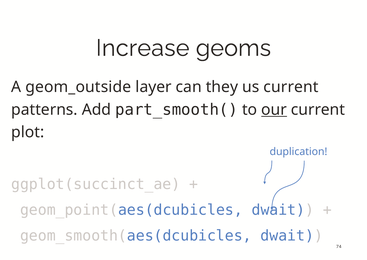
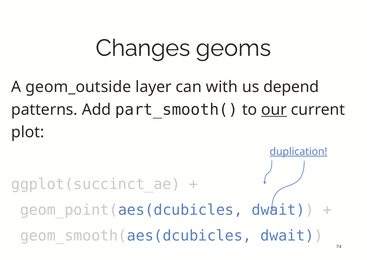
Increase: Increase -> Changes (143, 48)
they: they -> with (222, 87)
us current: current -> depend (291, 87)
duplication underline: none -> present (298, 151)
